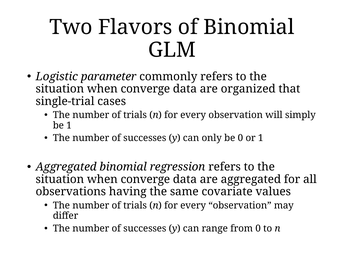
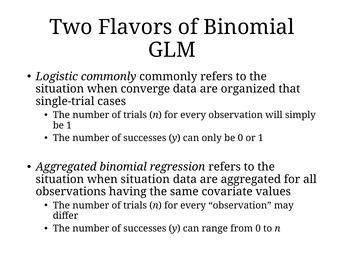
Logistic parameter: parameter -> commonly (109, 77)
converge: converge -> situation (145, 179)
